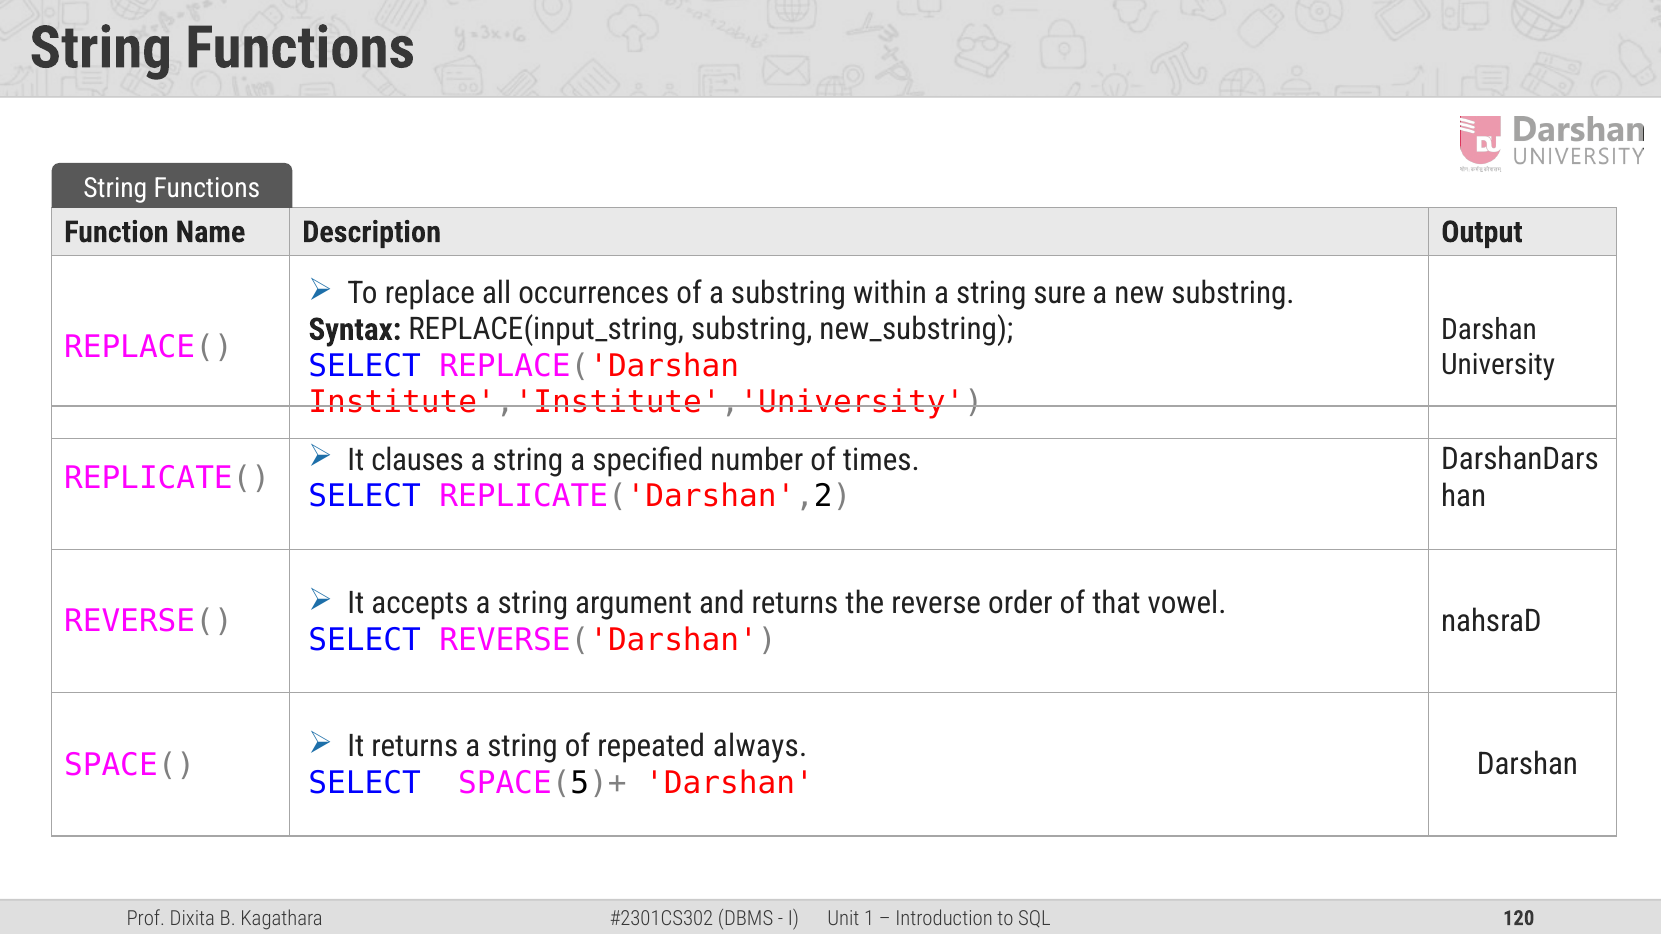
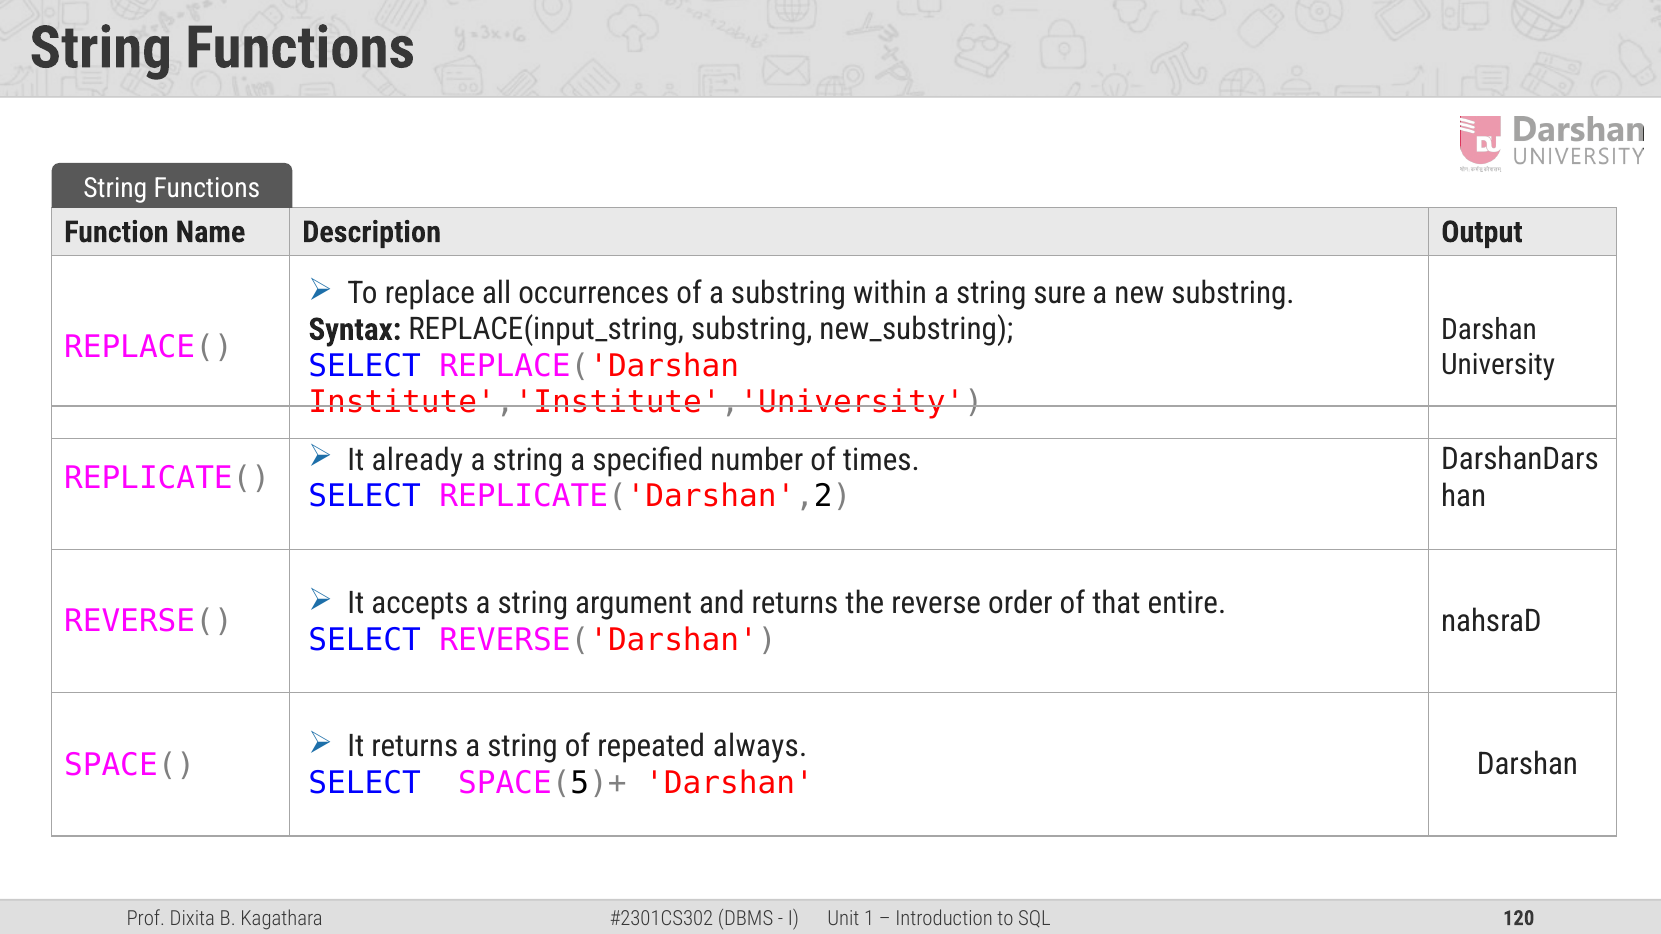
clauses: clauses -> already (417, 460)
vowel: vowel -> entire (1187, 603)
